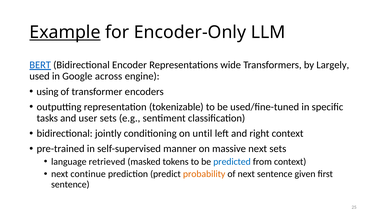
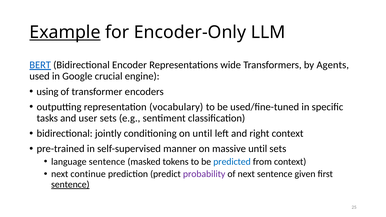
Largely: Largely -> Agents (333, 65)
across: across -> crucial (109, 76)
tokenizable: tokenizable -> vocabulary (176, 107)
massive next: next -> until (258, 149)
language retrieved: retrieved -> sentence (107, 162)
probability colour: orange -> purple (204, 174)
sentence underline: none -> present (70, 185)
